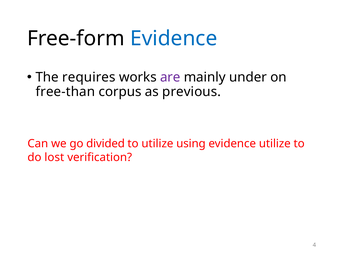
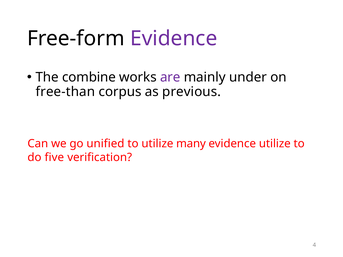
Evidence colour: blue -> purple (174, 38)
requires: requires -> combine (89, 77)
divided: divided -> unified (105, 144)
using: using -> many (191, 144)
lost: lost -> five (54, 158)
